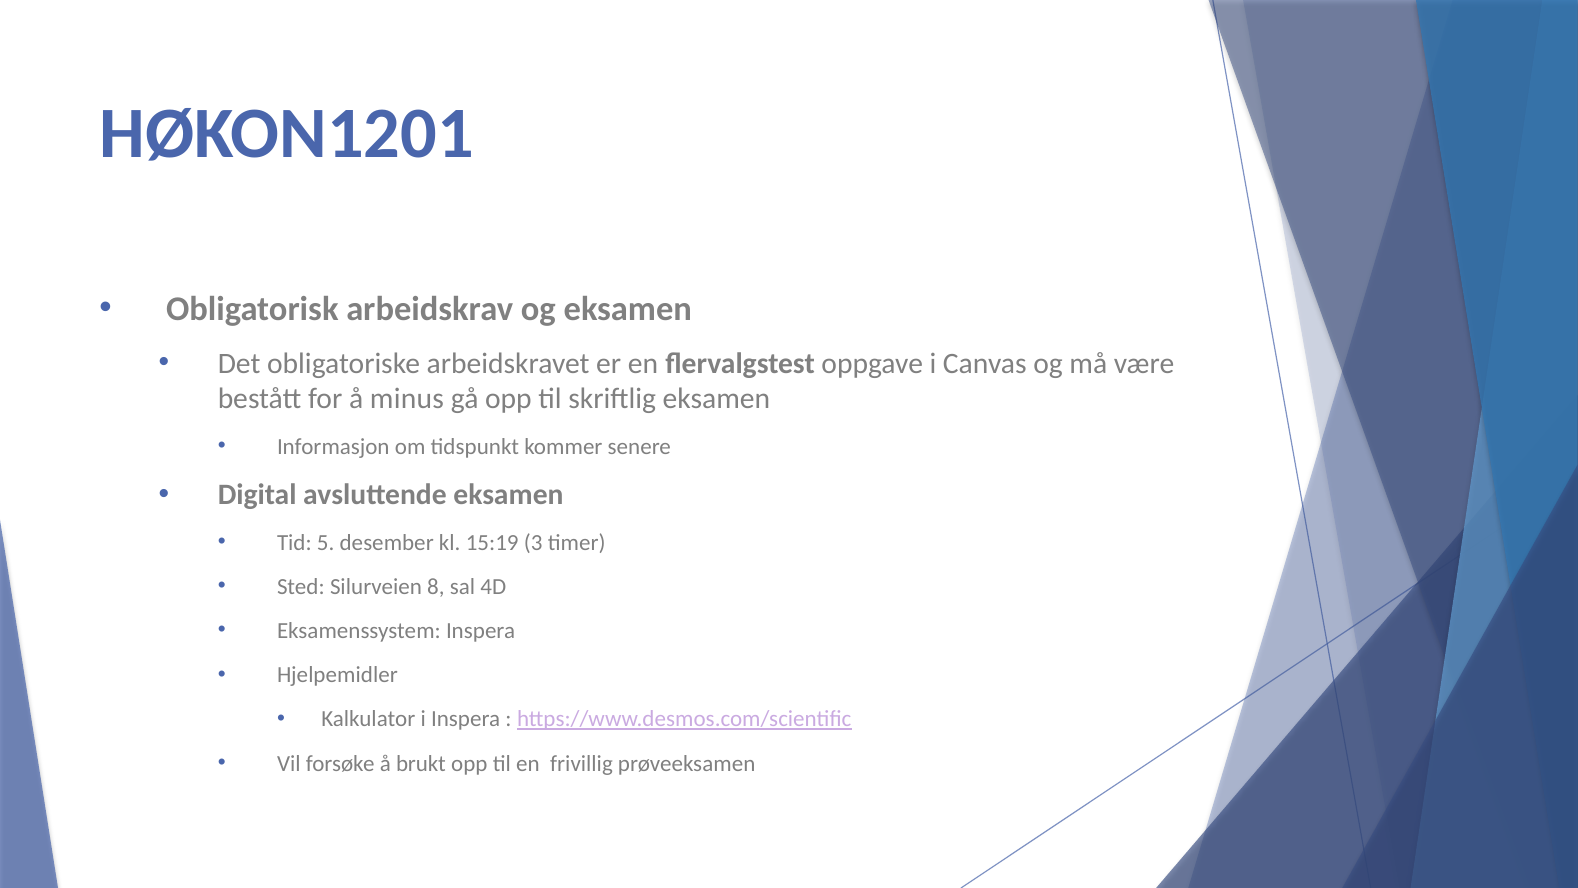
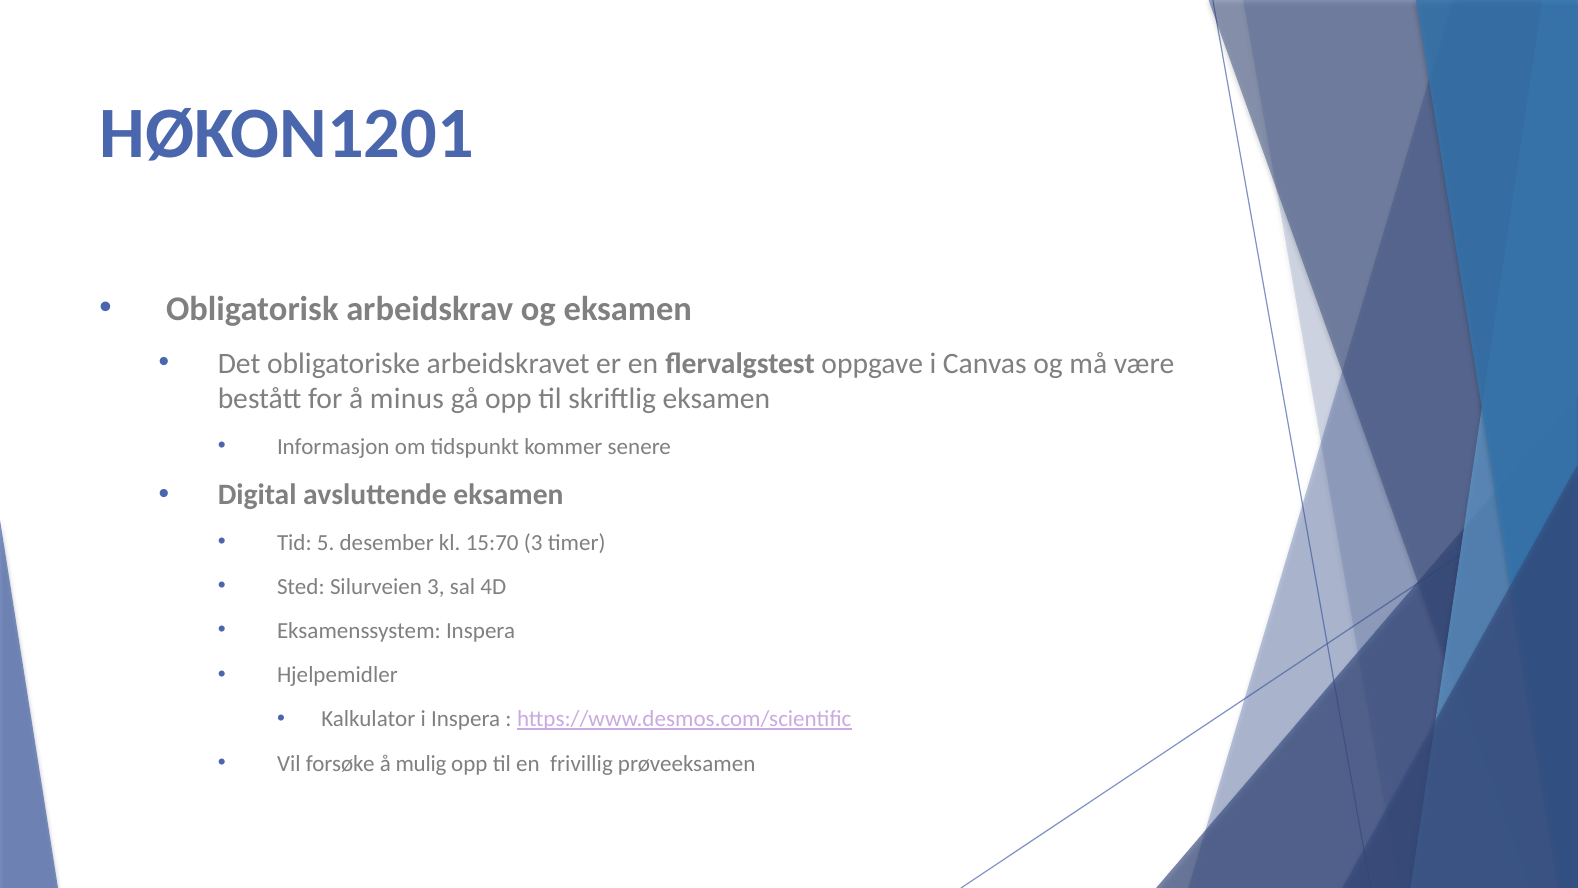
15:19: 15:19 -> 15:70 (492, 542)
Silurveien 8: 8 -> 3 (436, 586)
brukt: brukt -> mulig (421, 763)
